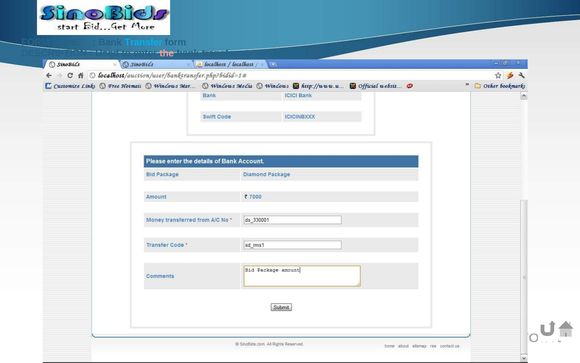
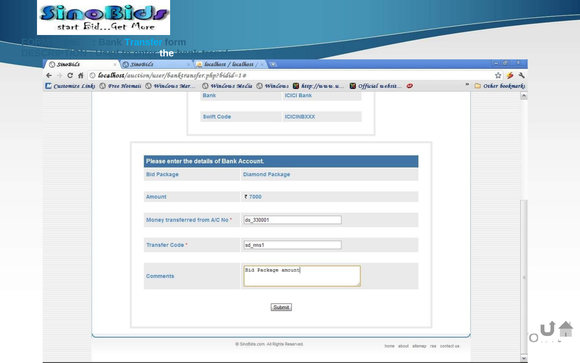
the colour: pink -> white (167, 53)
